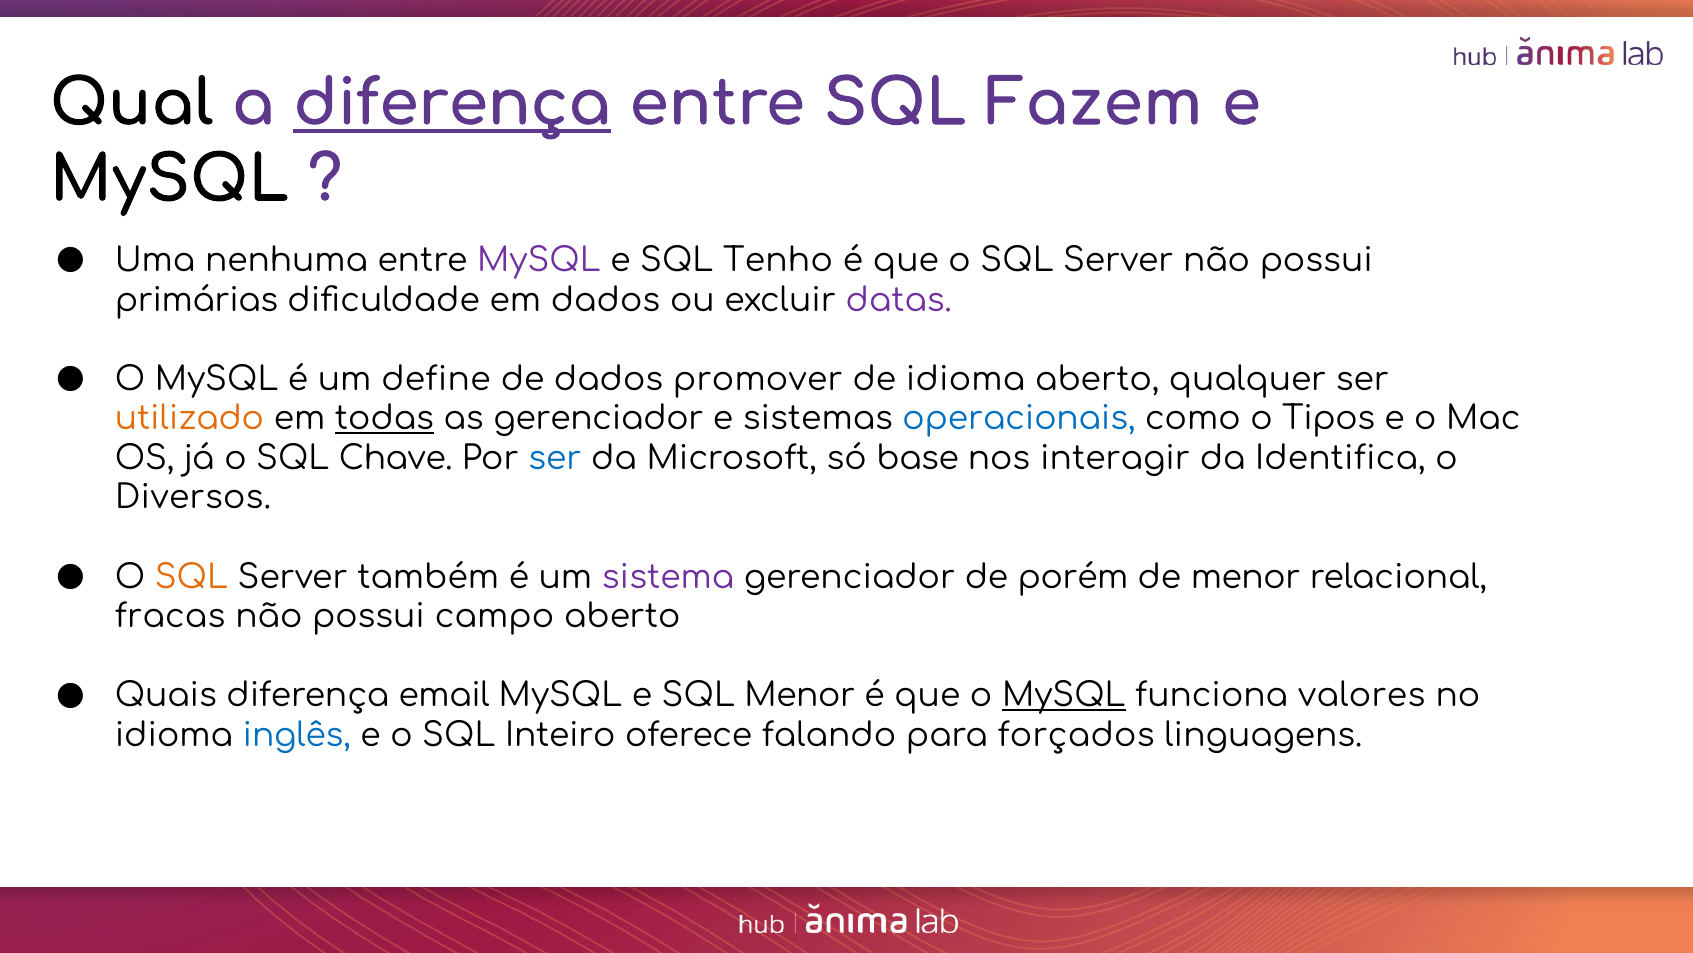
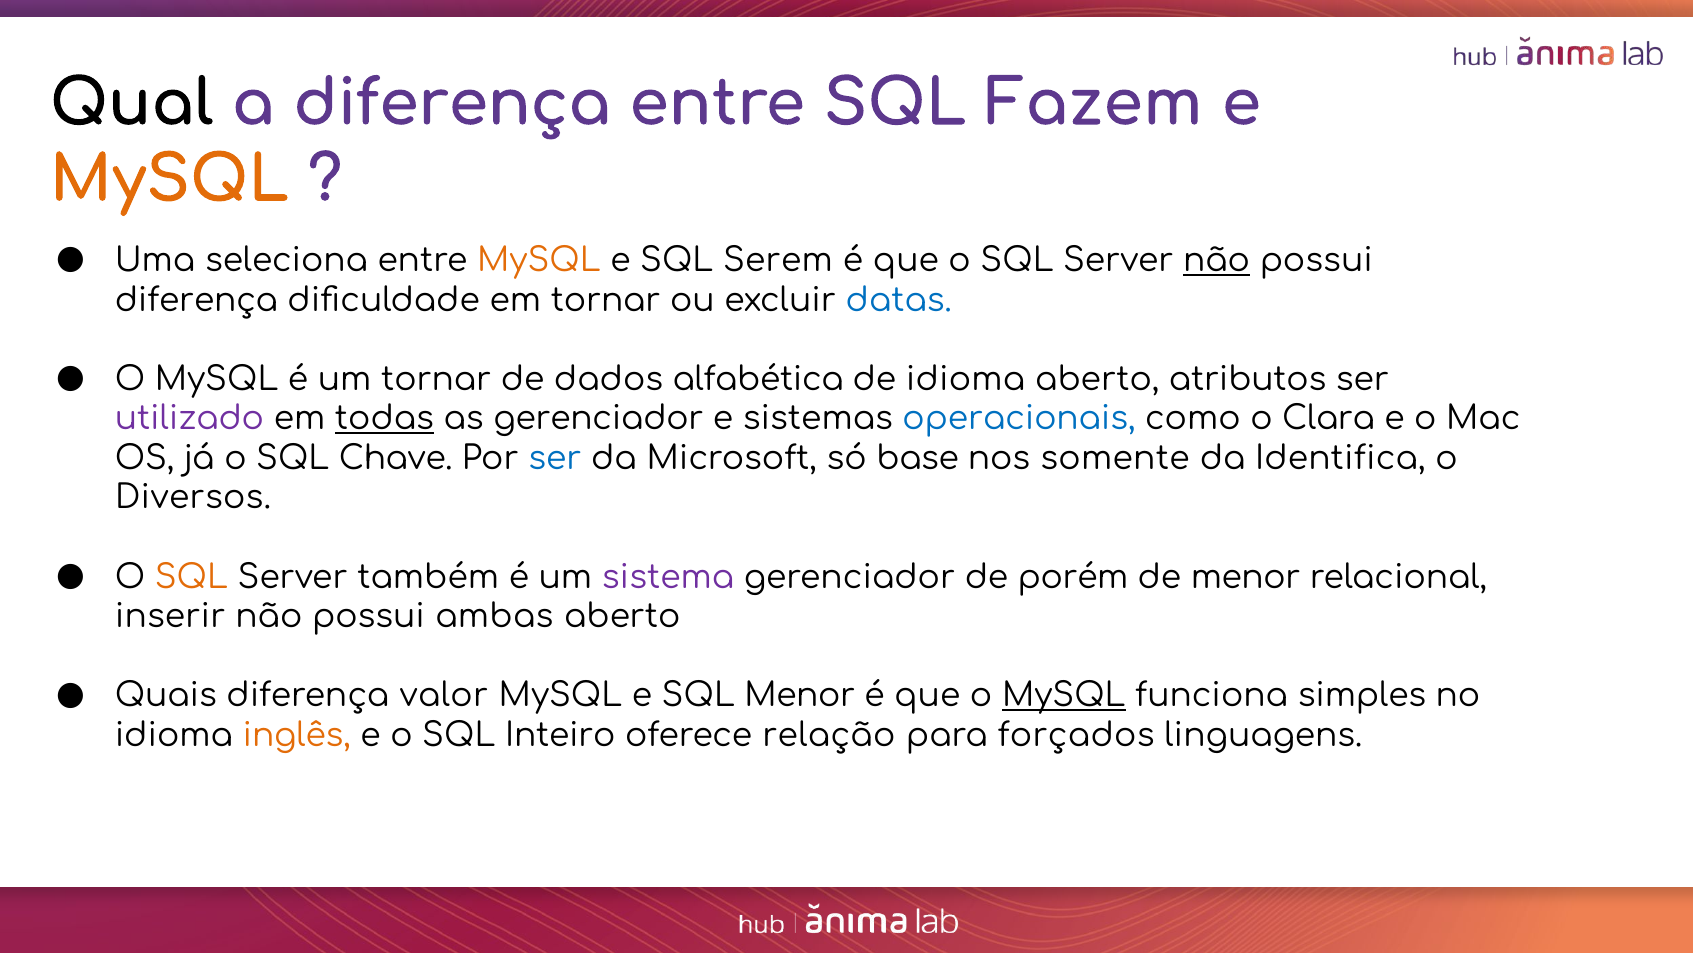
diferença underline: present -> none (452, 103)
MySQL colour: black -> orange (169, 180)
nenhuma: nenhuma -> seleciona (286, 261)
MySQL colour: purple -> orange (539, 261)
Tenho: Tenho -> Serem (778, 261)
não underline: none -> present (1217, 261)
primárias: primárias -> diferença (196, 300)
em dados: dados -> tornar (606, 300)
datas colour: purple -> blue (899, 300)
um define: define -> tornar (436, 379)
promover: promover -> alfabética (758, 379)
qualquer: qualquer -> atributos (1248, 379)
utilizado colour: orange -> purple (189, 419)
Tipos: Tipos -> Clara (1329, 419)
interagir: interagir -> somente (1115, 458)
fracas: fracas -> inserir (170, 616)
campo: campo -> ambas (494, 616)
email: email -> valor (444, 695)
valores: valores -> simples (1362, 695)
inglês colour: blue -> orange (297, 735)
falando: falando -> relação (829, 735)
